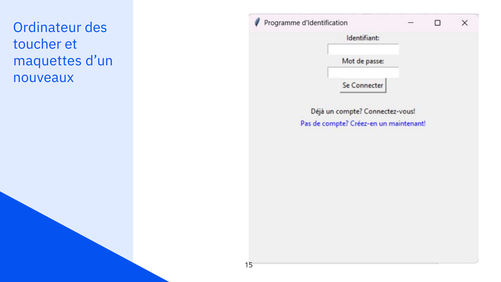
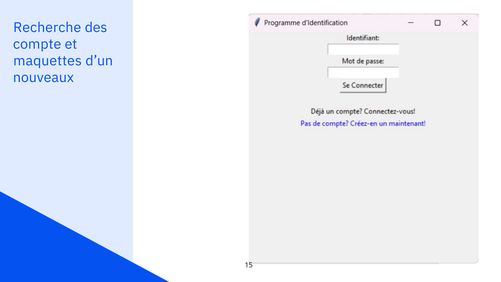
Ordinateur: Ordinateur -> Recherche (47, 27)
toucher: toucher -> compte (37, 44)
